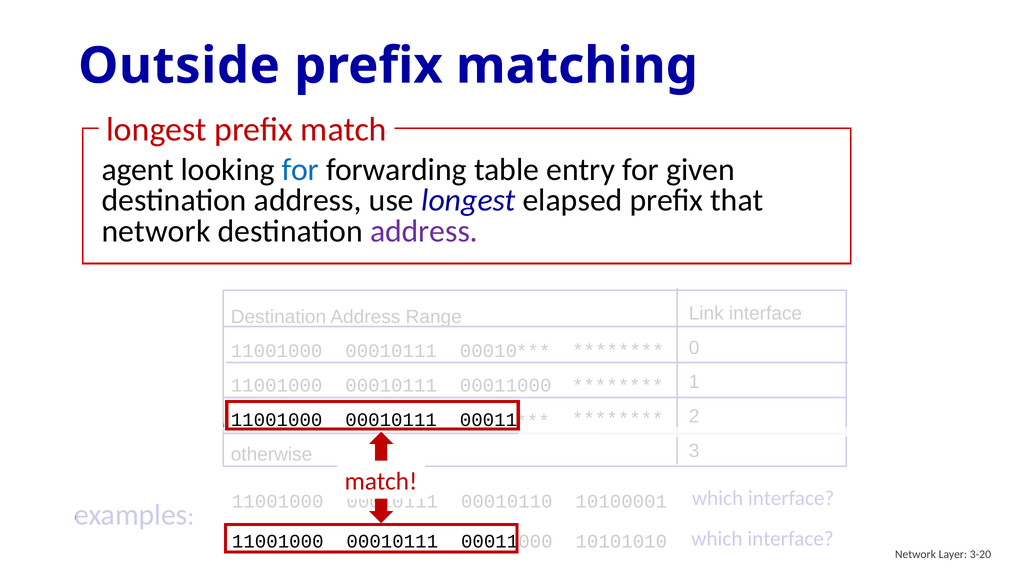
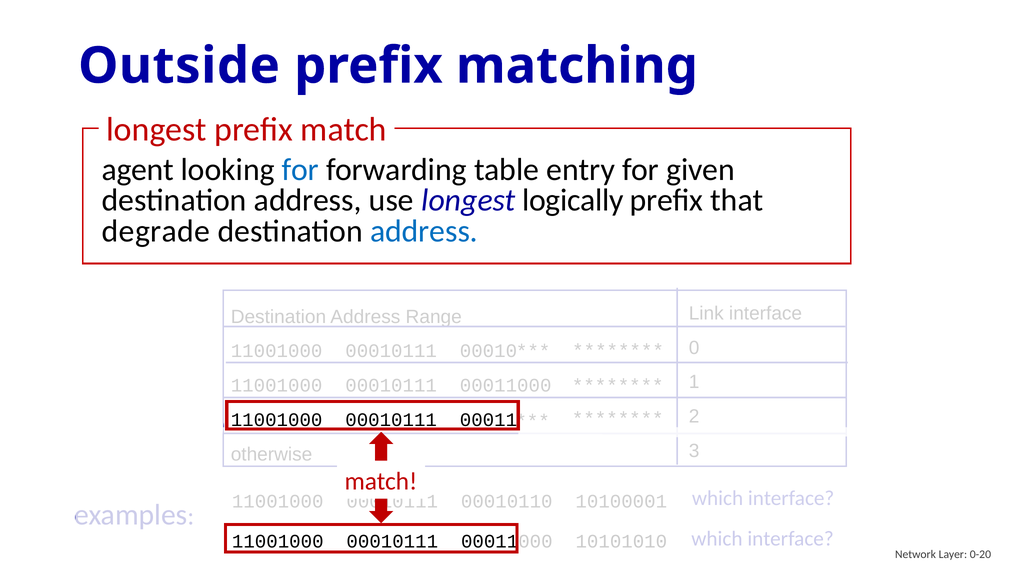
elapsed: elapsed -> logically (573, 200)
network: network -> degrade (156, 231)
address colour: purple -> blue (424, 231)
3-20: 3-20 -> 0-20 (980, 554)
